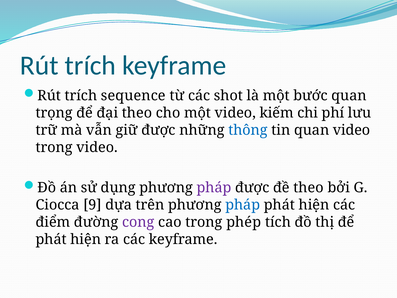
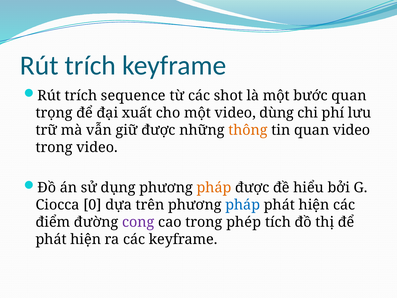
đại theo: theo -> xuất (137, 113)
kiếm: kiếm -> dùng (277, 113)
thông colour: blue -> orange (248, 130)
pháp colour: purple -> orange (214, 188)
đề theo: theo -> hiểu (309, 188)
9: 9 -> 0 (92, 205)
